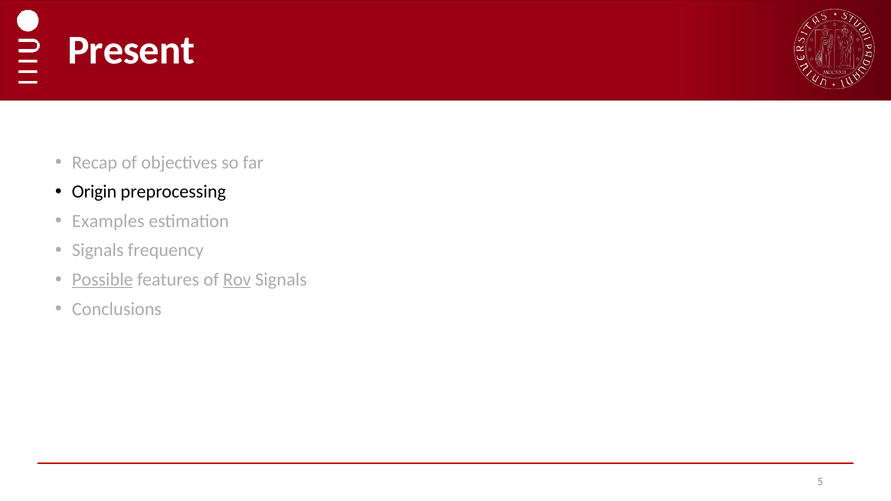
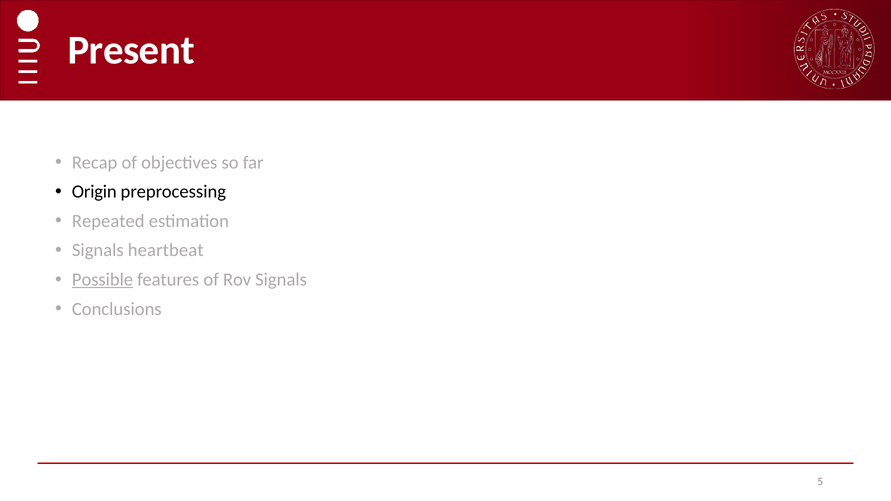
Examples: Examples -> Repeated (108, 221)
frequency: frequency -> heartbeat (166, 250)
Rov underline: present -> none (237, 280)
